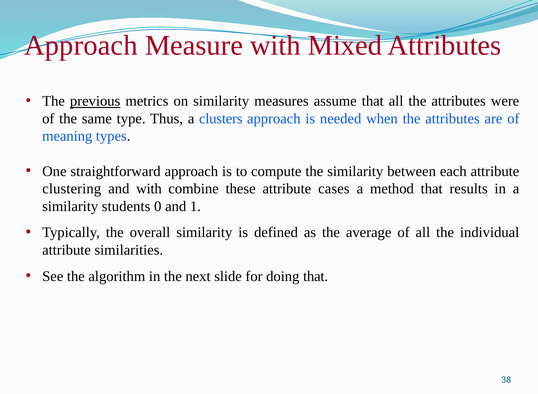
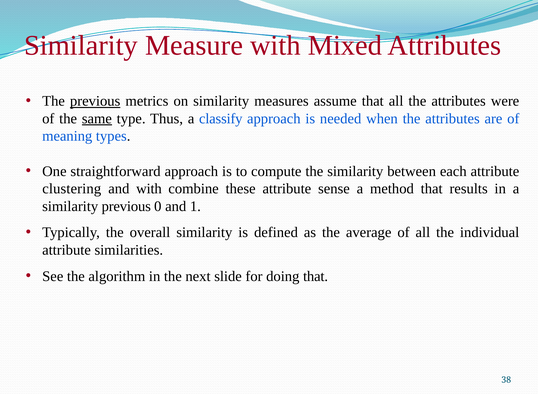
Approach: Approach -> Similarity (81, 45)
same underline: none -> present (97, 119)
clusters: clusters -> classify (221, 119)
cases: cases -> sense (334, 189)
similarity students: students -> previous (126, 206)
